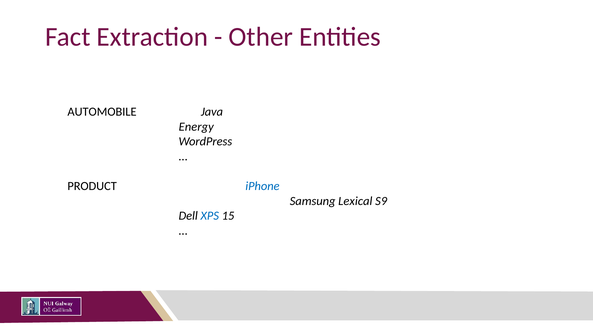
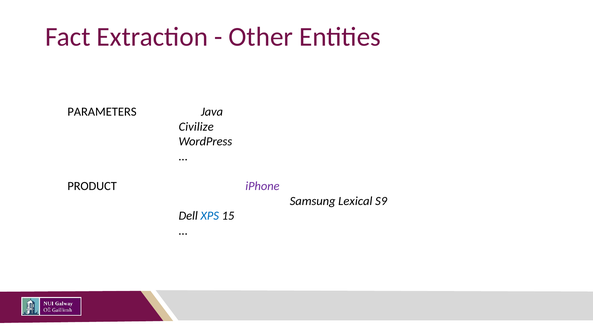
AUTOMOBILE: AUTOMOBILE -> PARAMETERS (102, 112)
Energy: Energy -> Civilize (196, 127)
iPhone colour: blue -> purple (262, 186)
